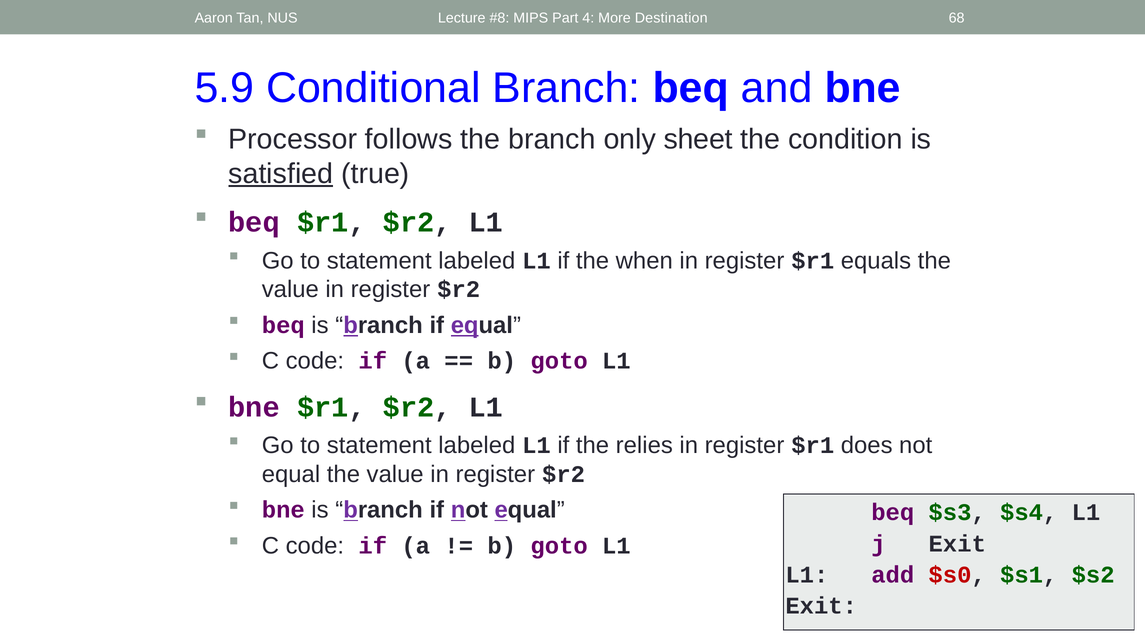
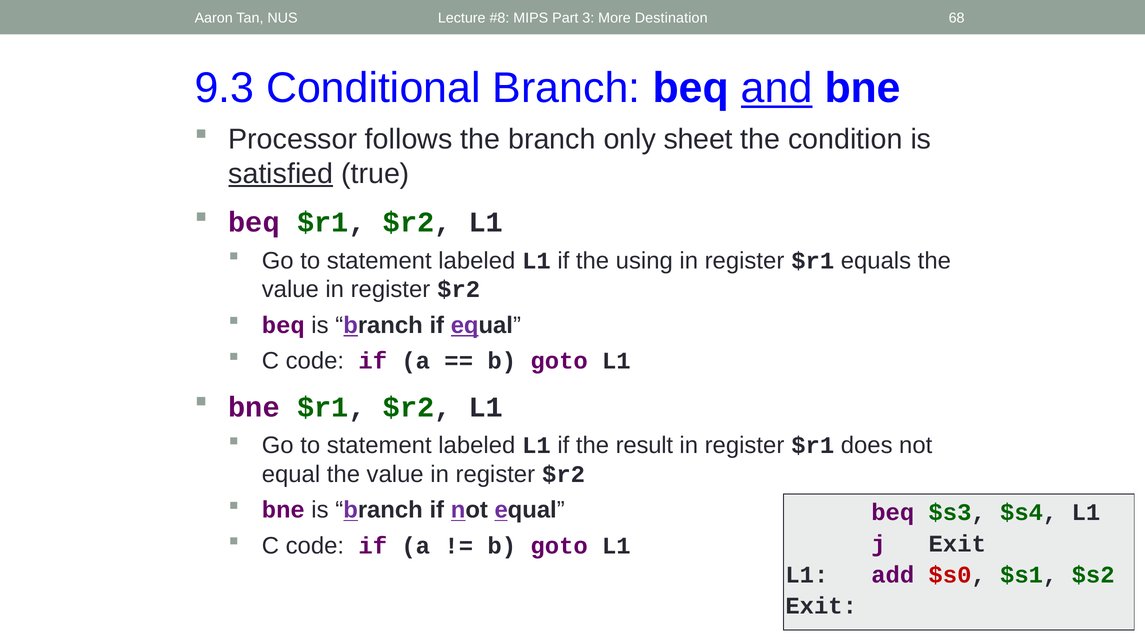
4: 4 -> 3 (588, 18)
5.9: 5.9 -> 9.3 (224, 88)
and underline: none -> present (777, 88)
when: when -> using (644, 261)
relies: relies -> result (644, 446)
